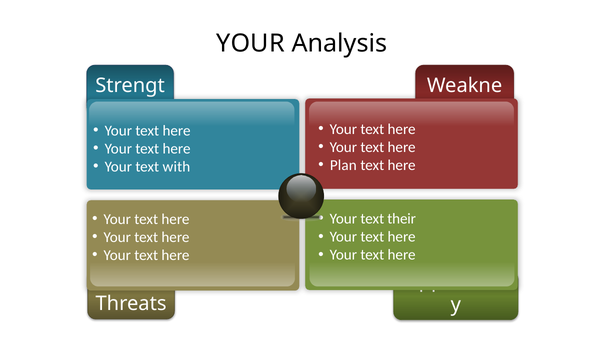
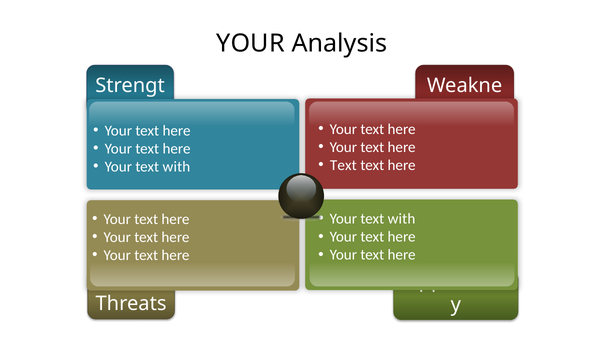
Plan: Plan -> Text (343, 165)
their: their -> with (401, 219)
